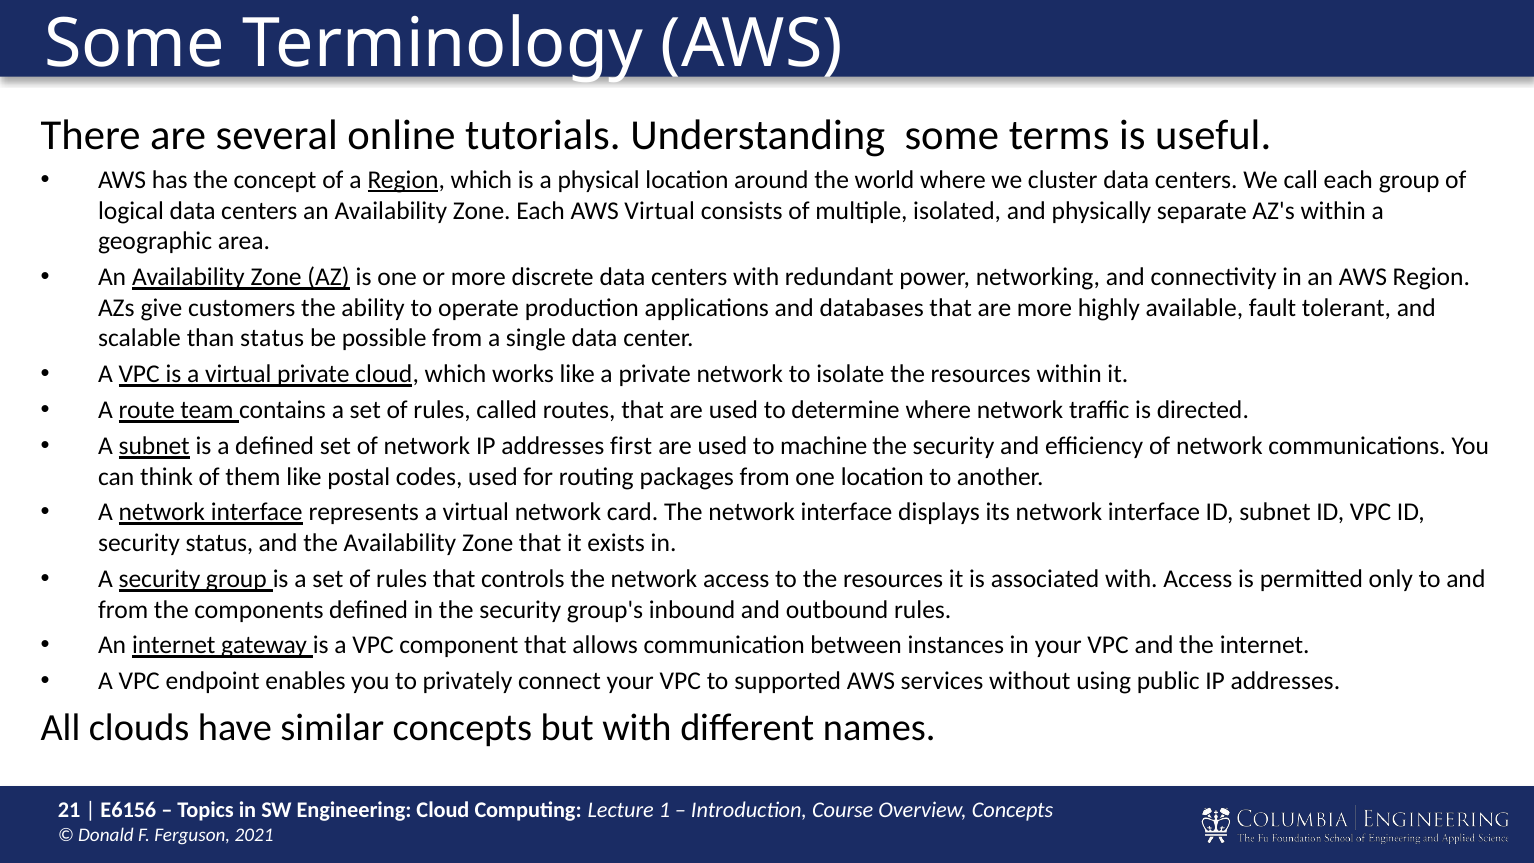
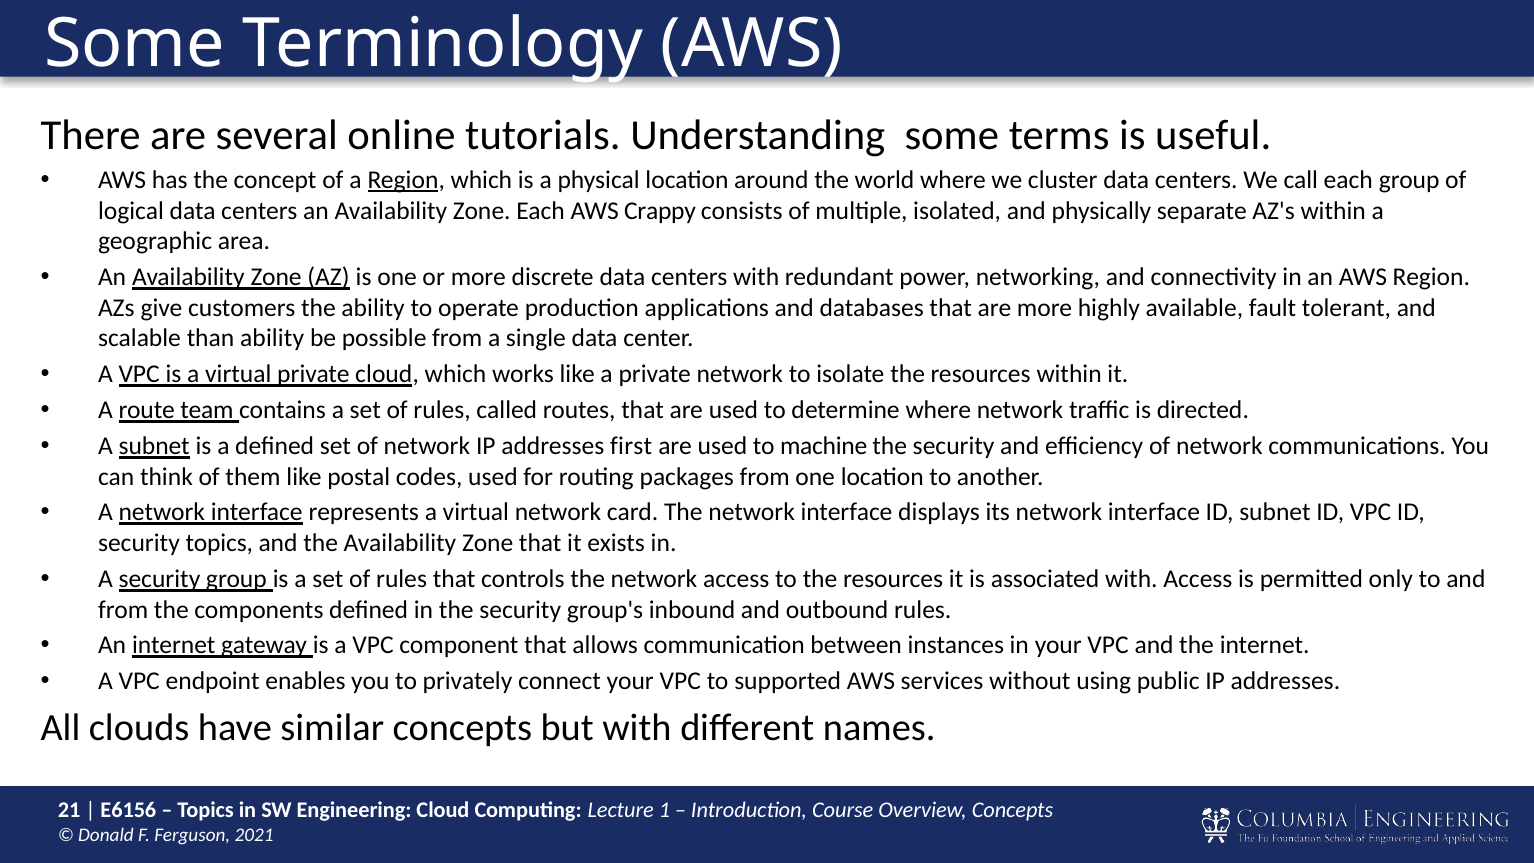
AWS Virtual: Virtual -> Crappy (660, 211)
than status: status -> ability (272, 339)
security status: status -> topics (219, 543)
